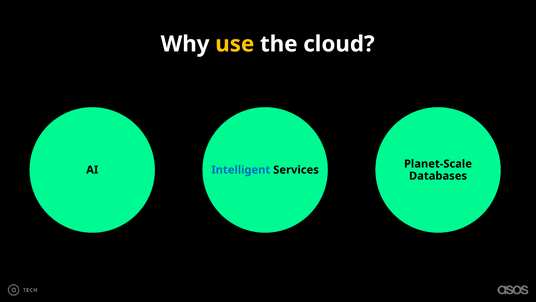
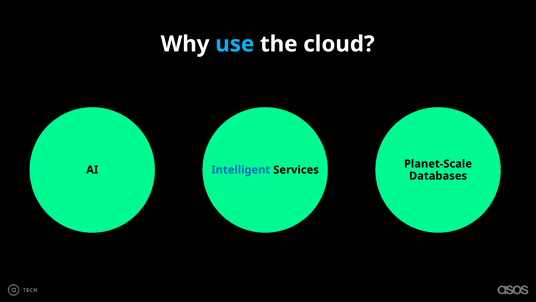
use colour: yellow -> light blue (235, 44)
